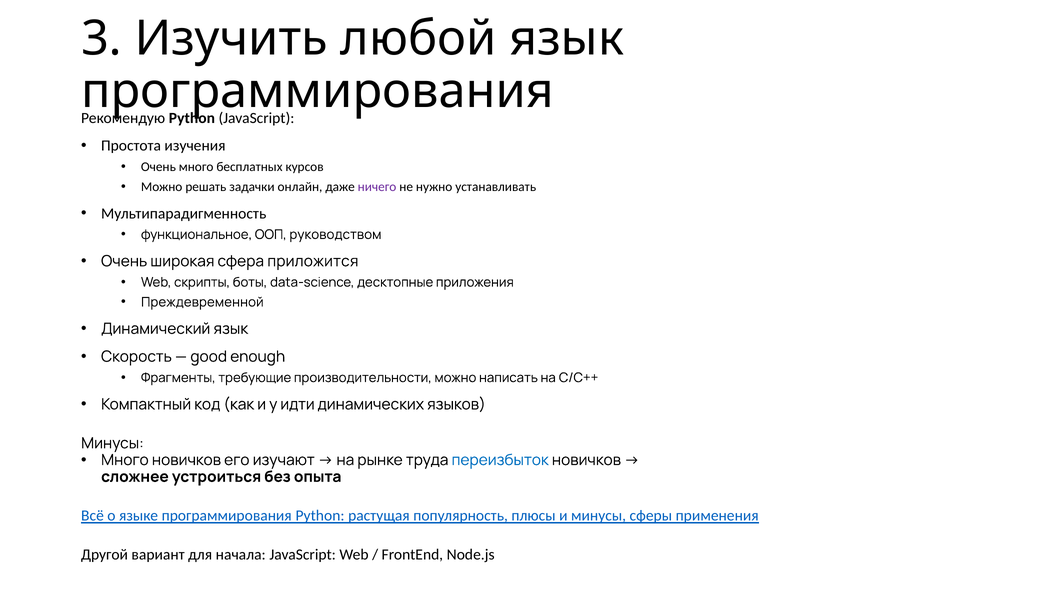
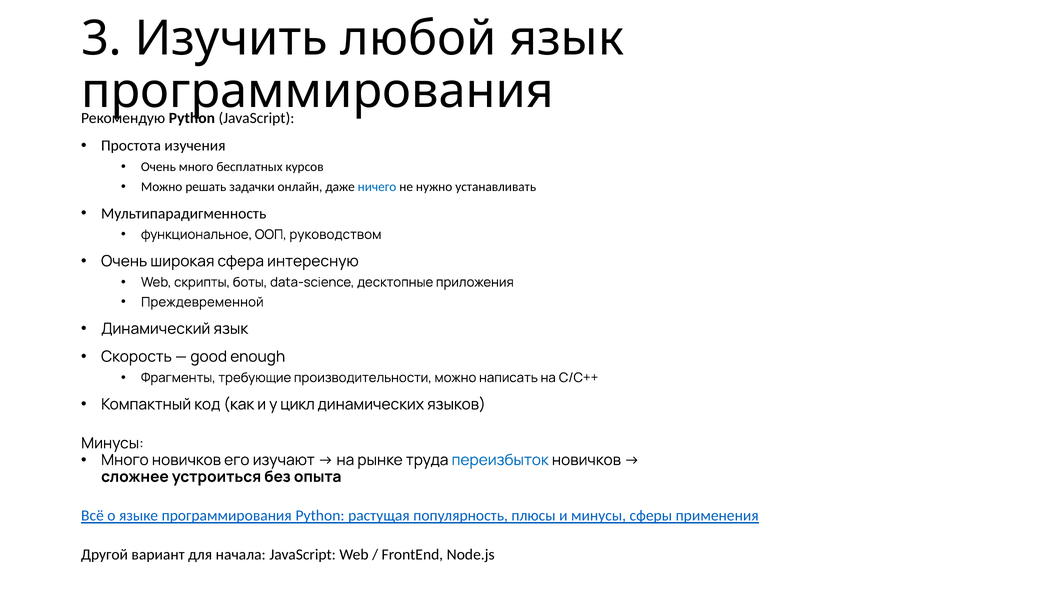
ничего colour: purple -> blue (377, 187)
приложится: приложится -> интересную (313, 261)
идти: идти -> цикл (297, 405)
